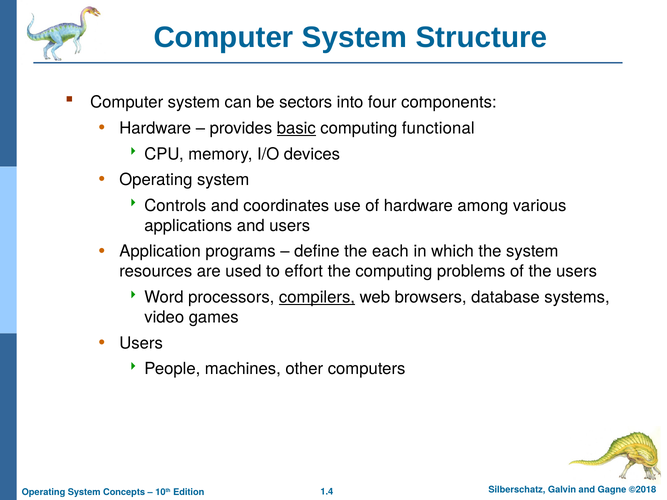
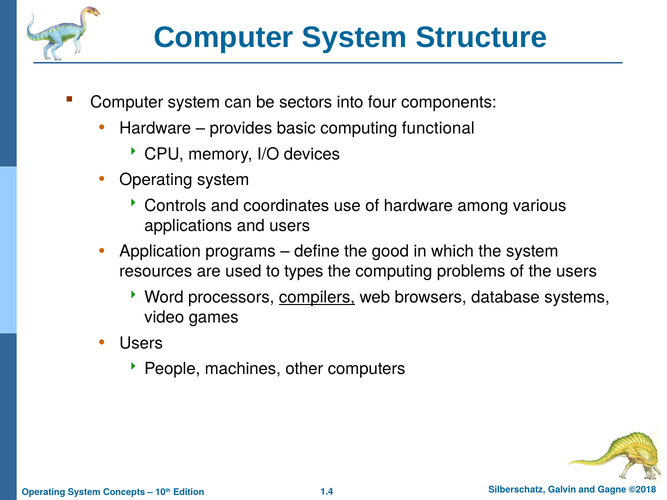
basic underline: present -> none (296, 128)
each: each -> good (390, 252)
effort: effort -> types (304, 272)
